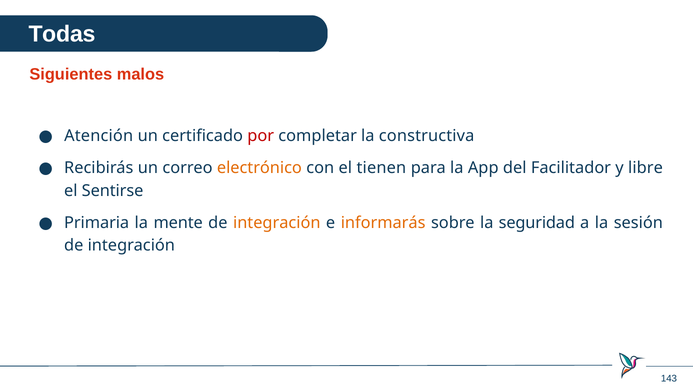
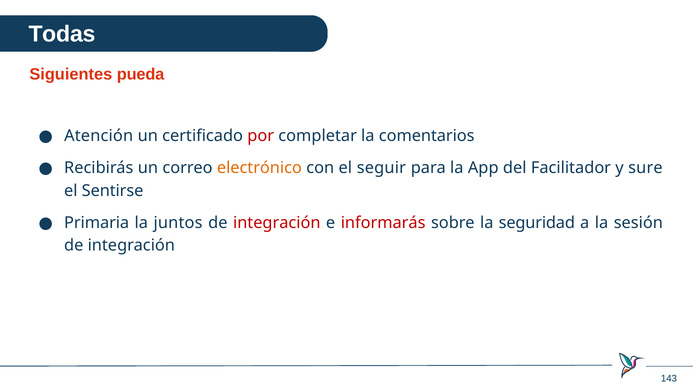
malos: malos -> pueda (141, 74)
constructiva: constructiva -> comentarios (427, 136)
tienen: tienen -> seguir (381, 168)
libre: libre -> sure (645, 168)
mente: mente -> juntos (178, 223)
integración colour: orange -> red (277, 223)
informarás colour: orange -> red (383, 223)
